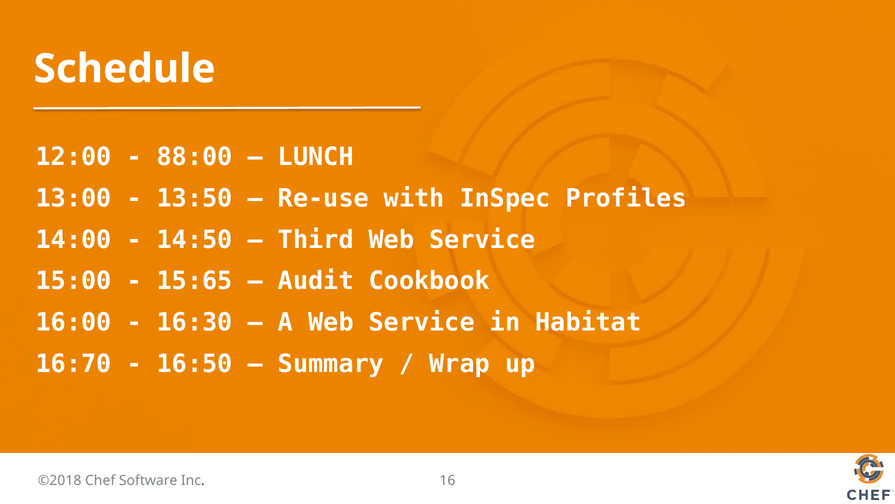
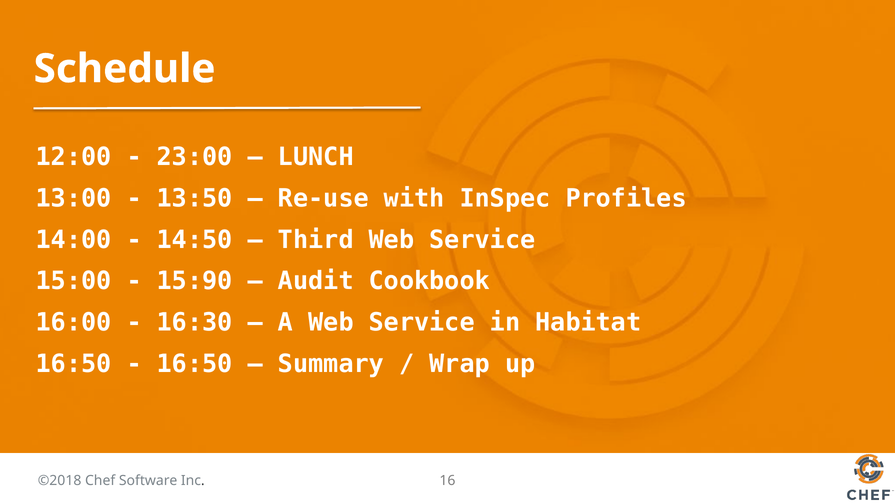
88:00: 88:00 -> 23:00 (195, 157)
15:65: 15:65 -> 15:90 (195, 281)
16:70: 16:70 -> 16:50 (74, 364)
